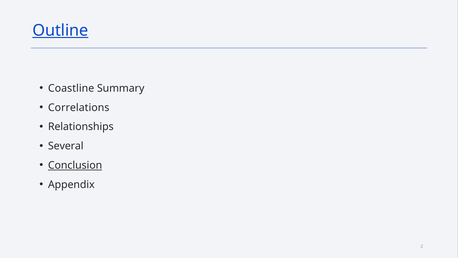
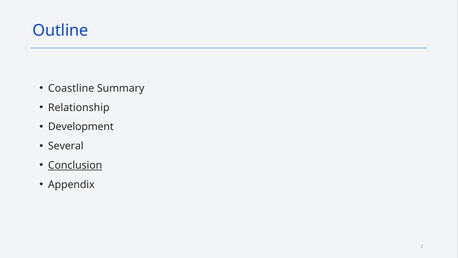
Outline underline: present -> none (60, 31)
Correlations: Correlations -> Relationship (79, 107)
Relationships: Relationships -> Development (81, 127)
